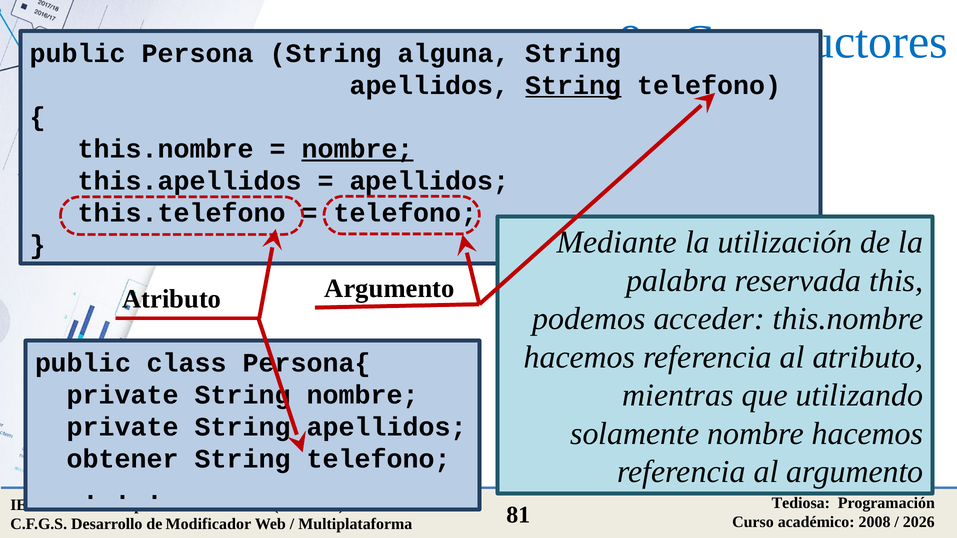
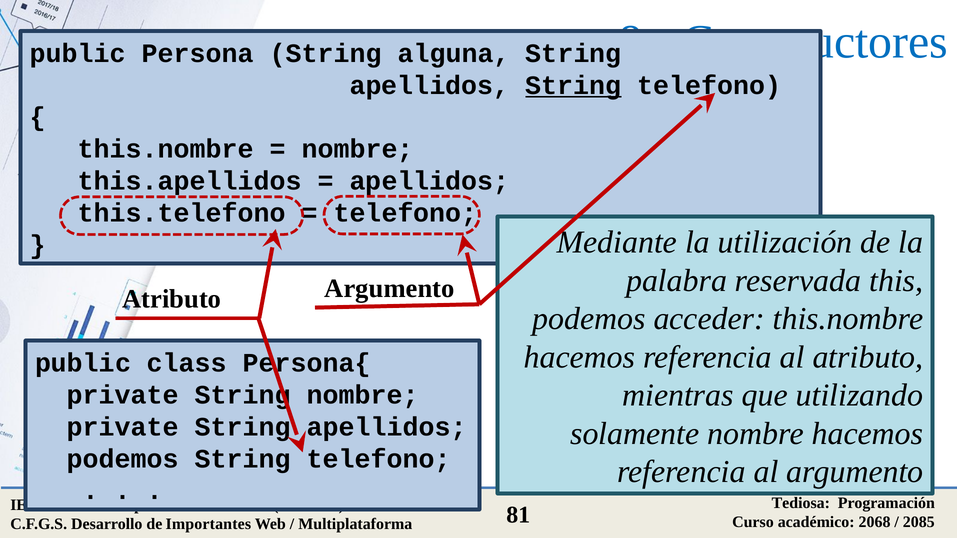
nombre underline: present -> none (358, 149)
obtener: obtener -> podemos (123, 459)
2008: 2008 -> 2068 (875, 523)
2026: 2026 -> 2085 (919, 523)
Modificador: Modificador -> Importantes (208, 524)
